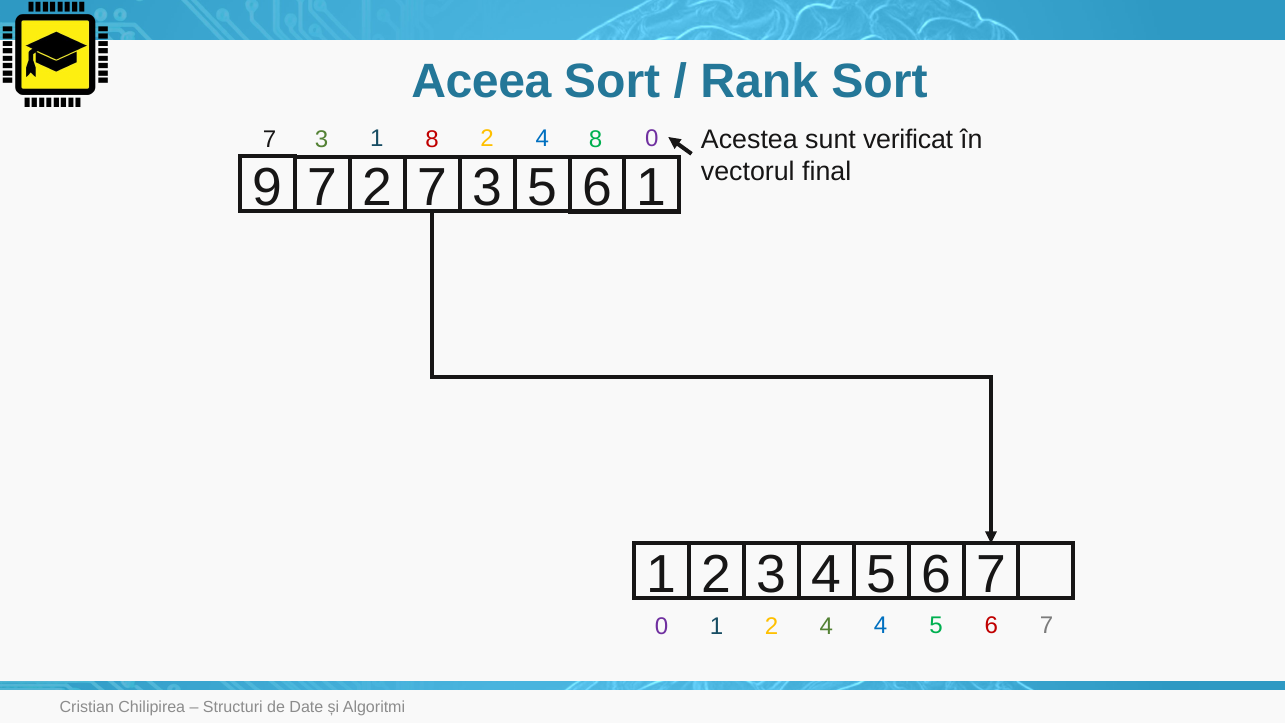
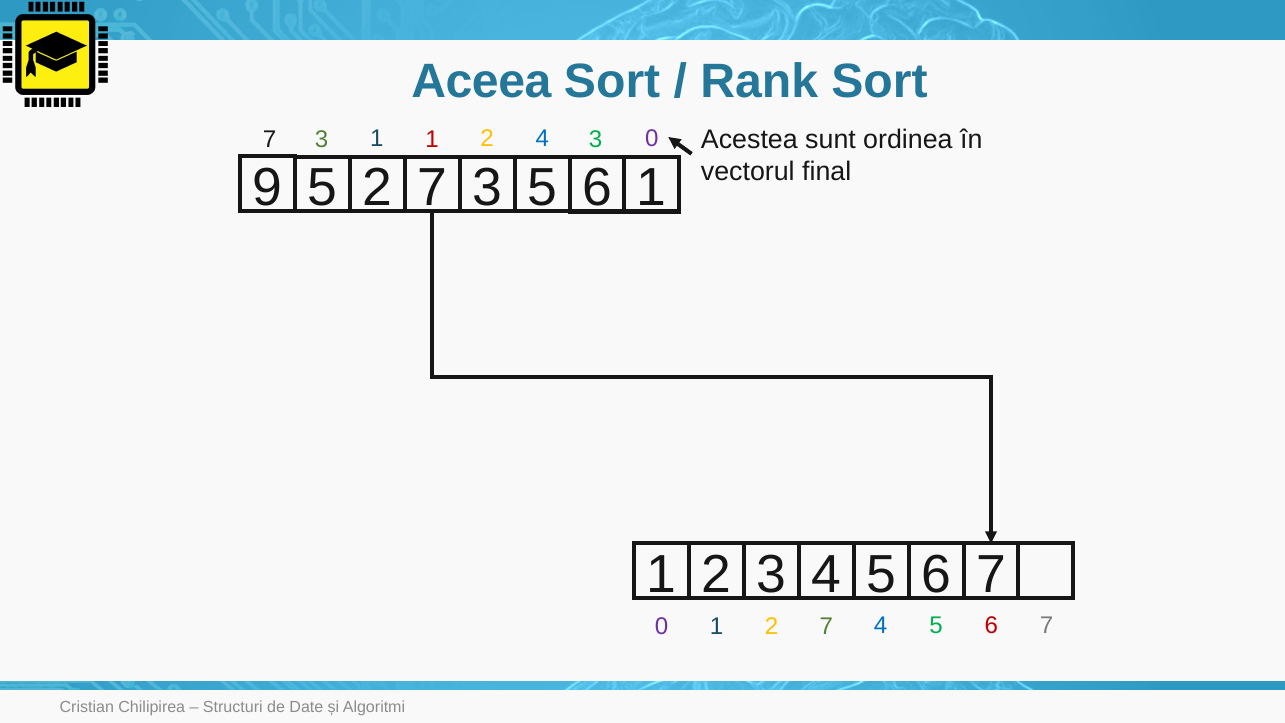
verificat: verificat -> ordinea (908, 140)
1 8: 8 -> 1 (432, 139)
4 8: 8 -> 3 (596, 139)
9 7: 7 -> 5 (323, 188)
1 2 4: 4 -> 7 (826, 626)
